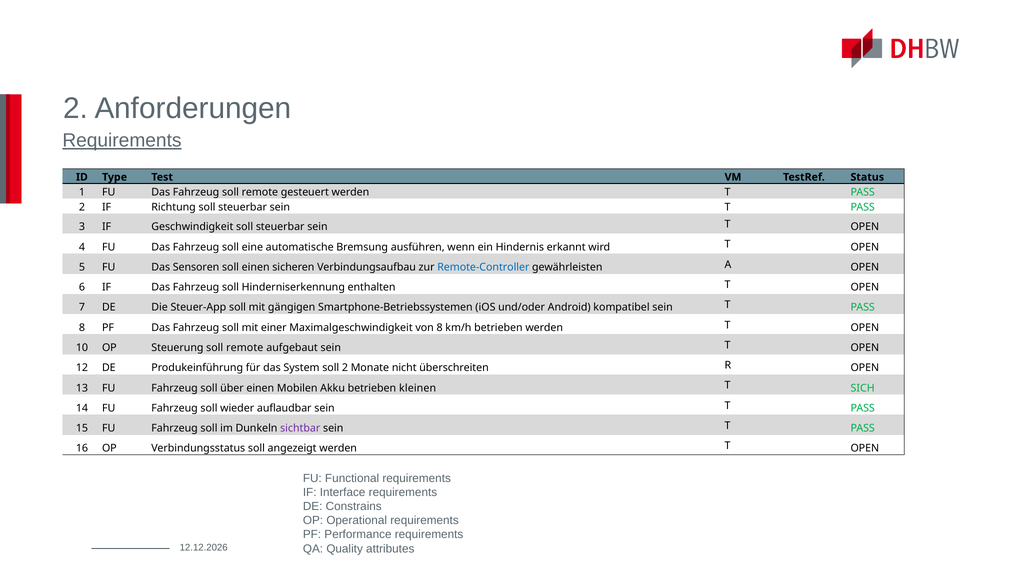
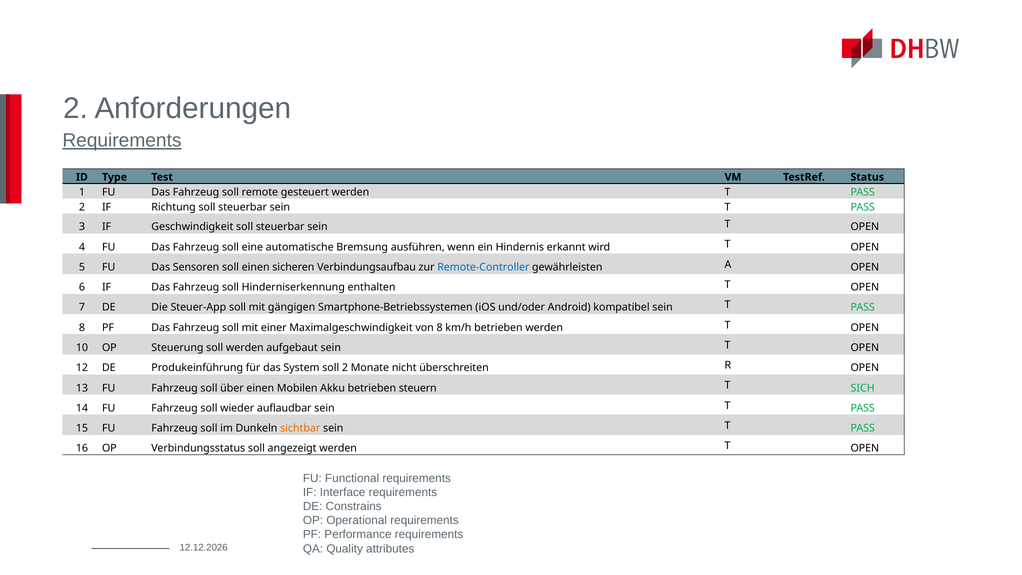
Steuerung soll remote: remote -> werden (245, 348)
kleinen: kleinen -> steuern (418, 388)
sichtbar colour: purple -> orange (300, 428)
